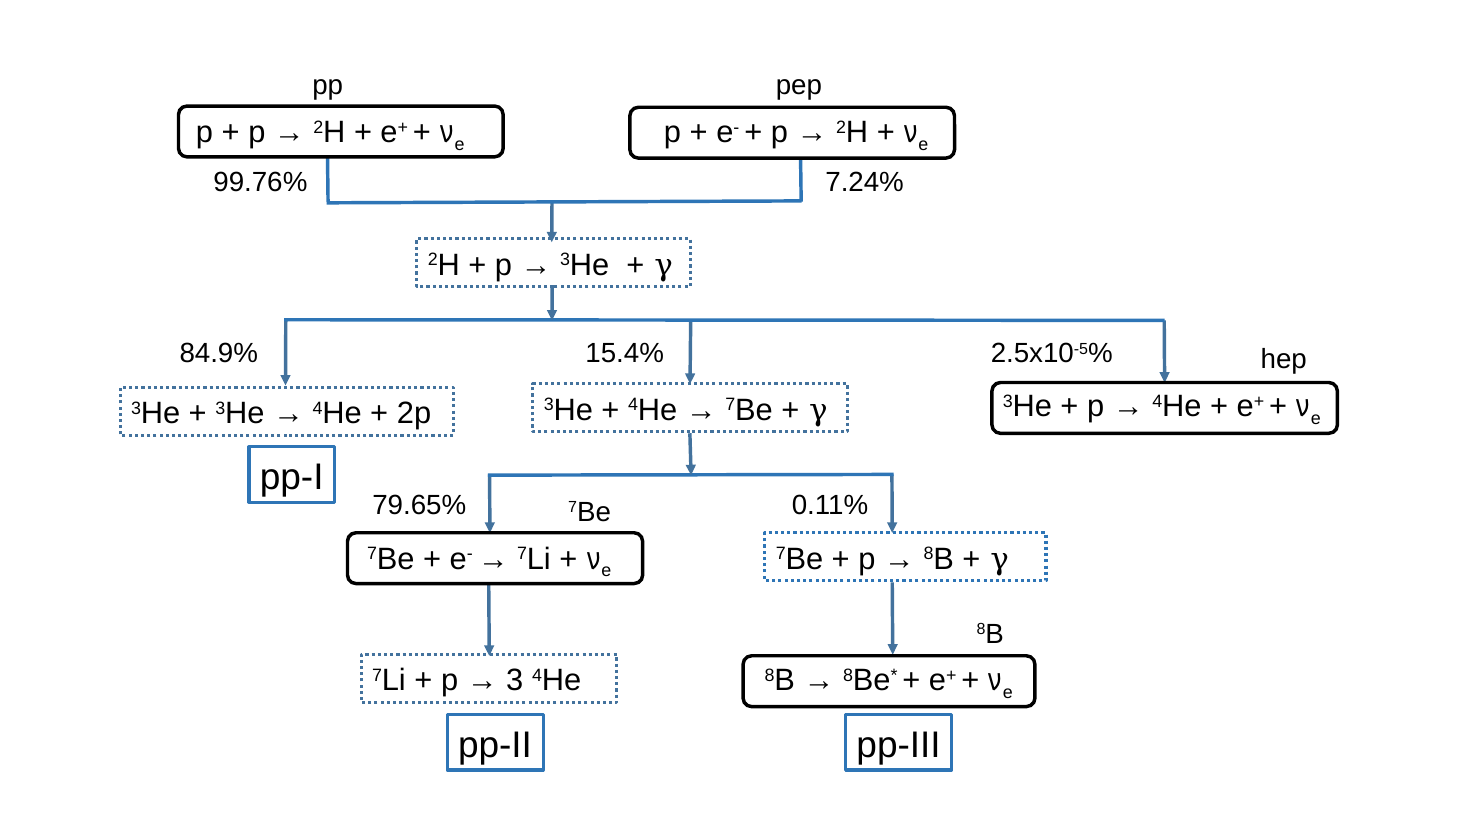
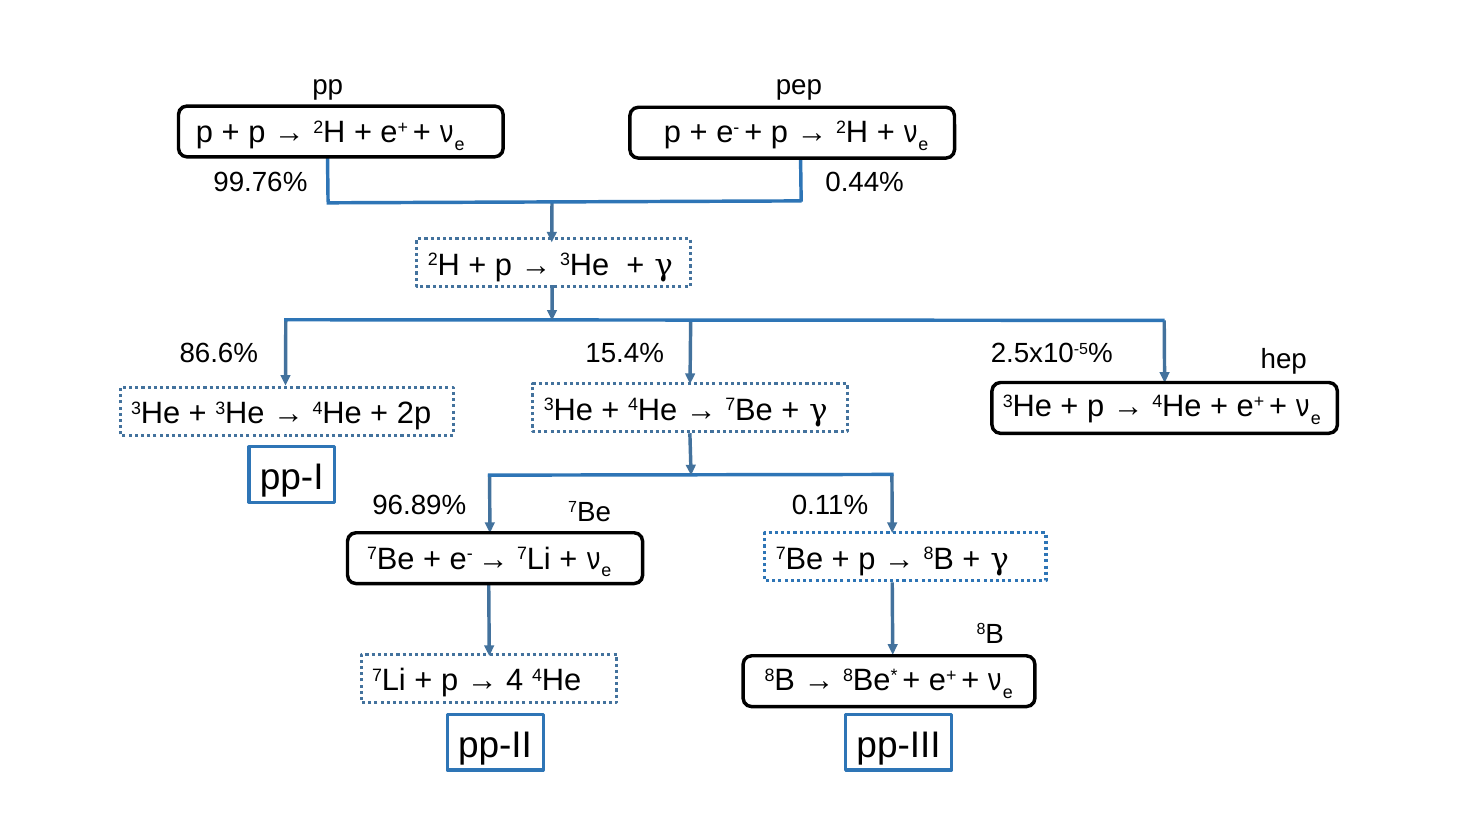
7.24%: 7.24% -> 0.44% (865, 182)
84.9%: 84.9% -> 86.6% (219, 353)
79.65%: 79.65% -> 96.89% (419, 505)
3: 3 -> 4 (515, 681)
